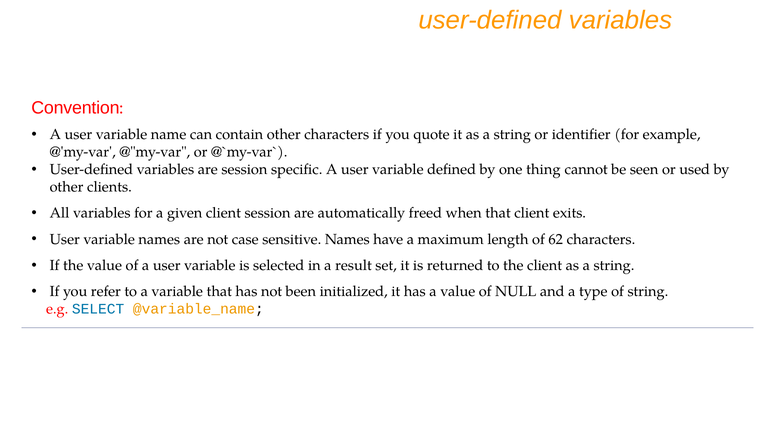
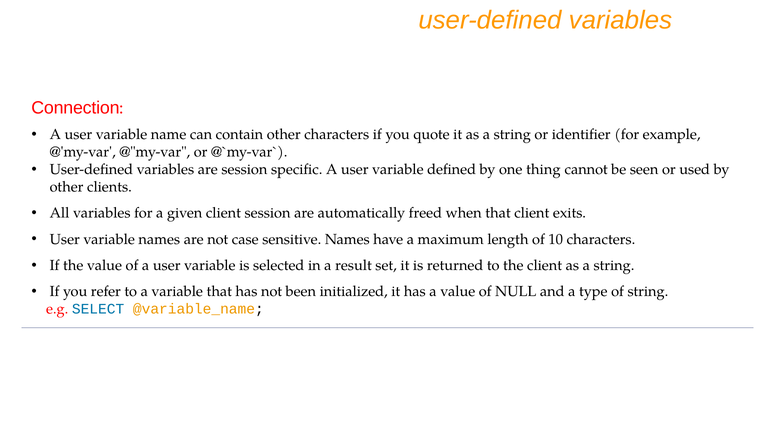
Convention: Convention -> Connection (75, 108)
62: 62 -> 10 (556, 239)
